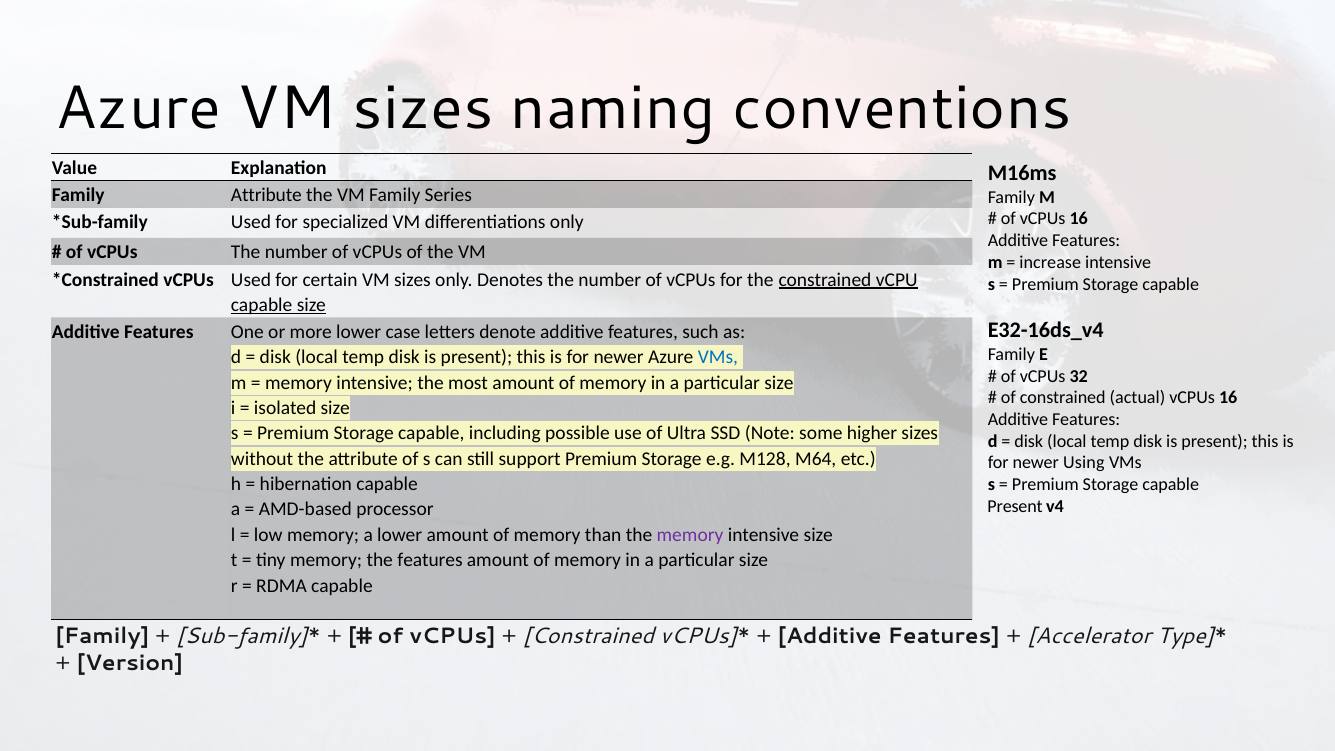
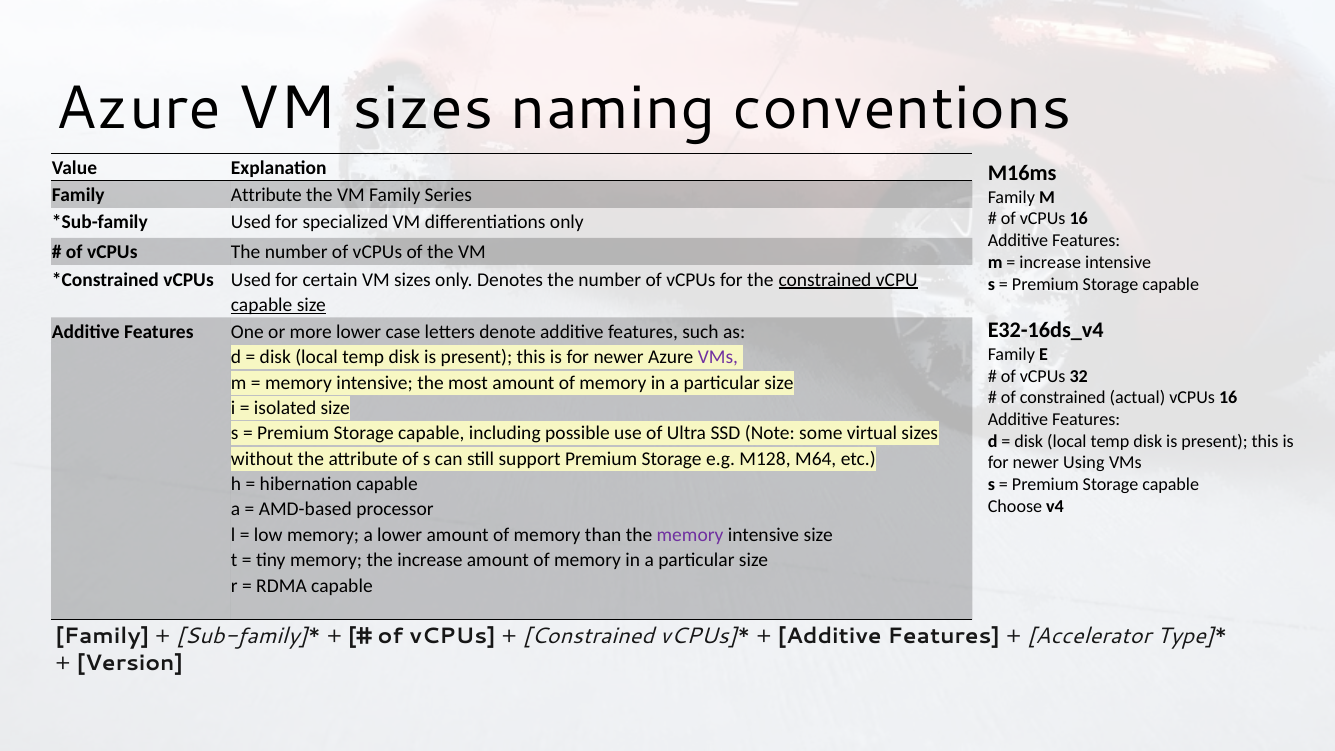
VMs colour: blue -> purple (718, 357)
higher: higher -> virtual (872, 433)
Present: Present -> Choose (1015, 506)
the features: features -> increase (430, 560)
